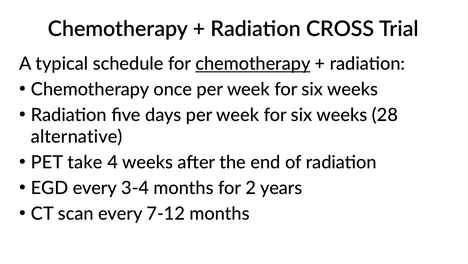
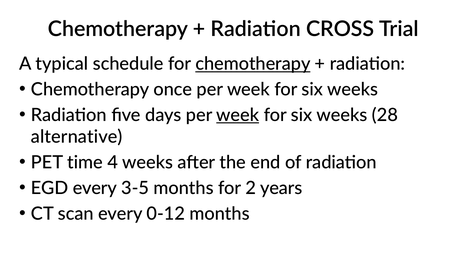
week underline: none -> present (238, 115)
take: take -> time (85, 162)
3-4: 3-4 -> 3-5 (135, 188)
7-12: 7-12 -> 0-12 (166, 213)
